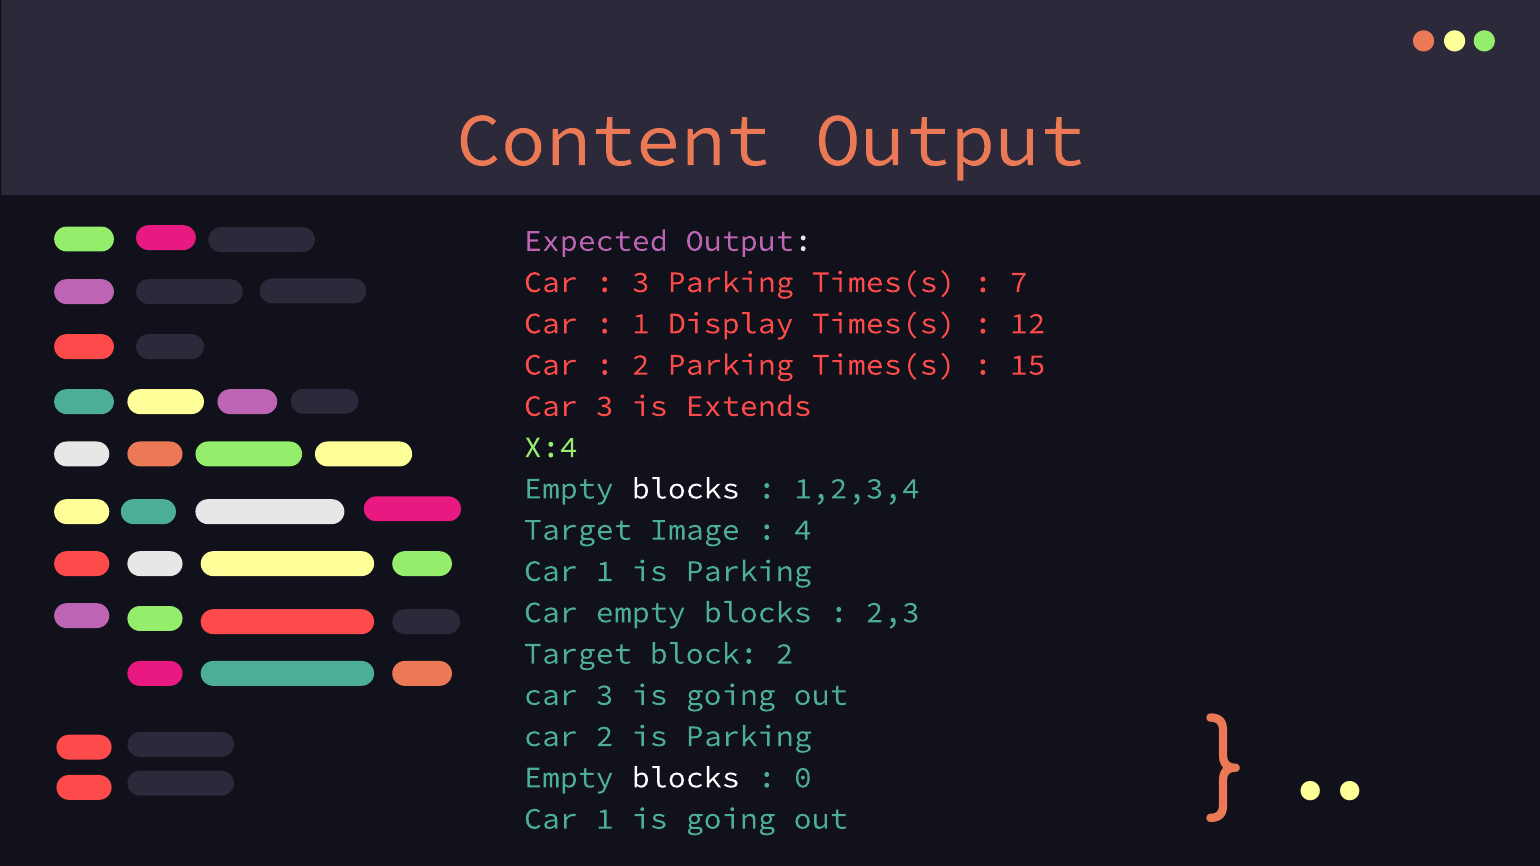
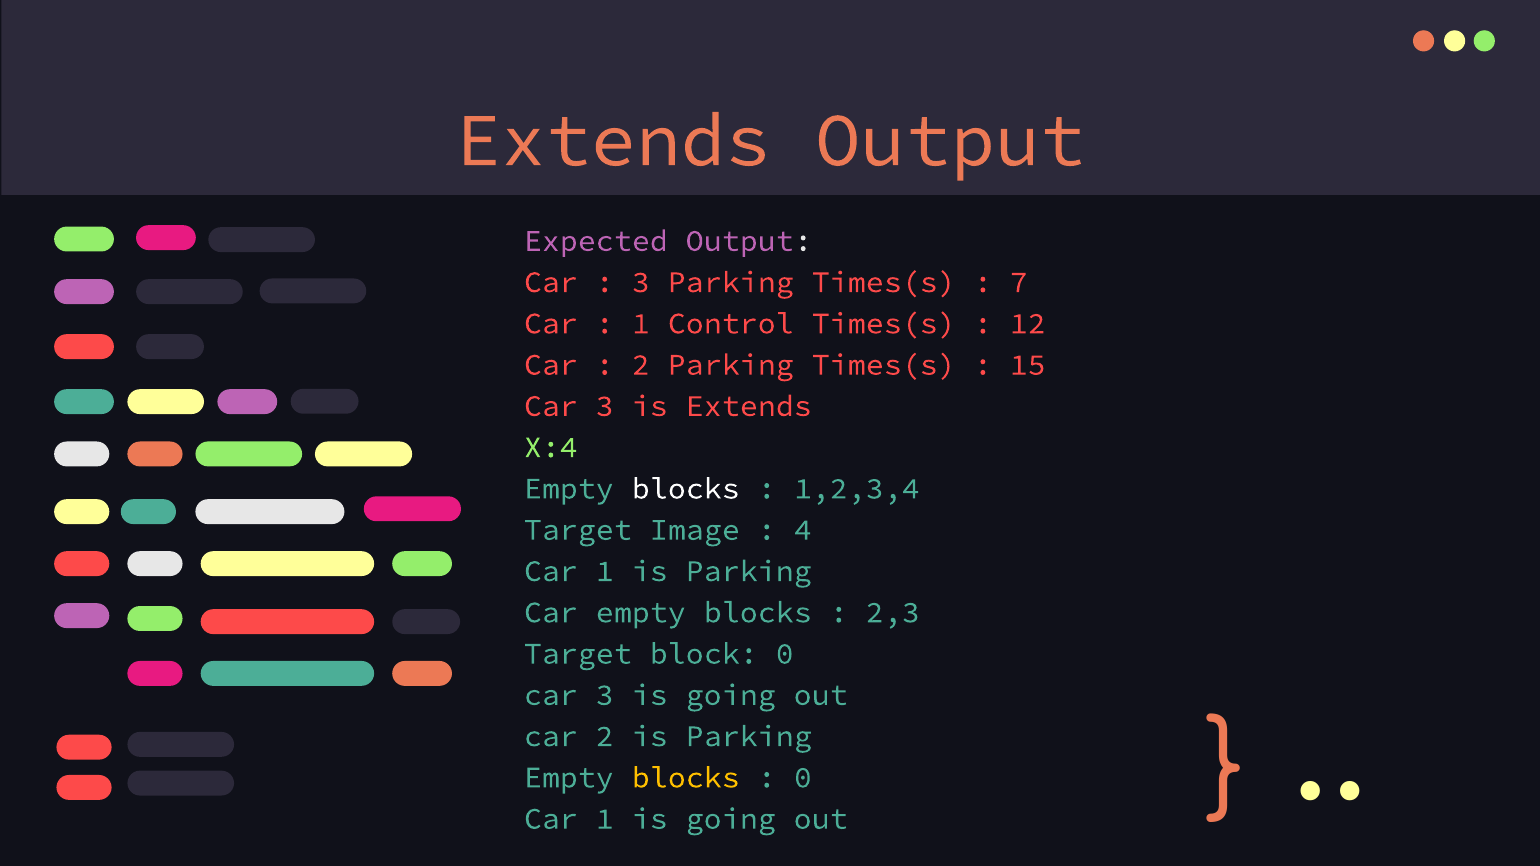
Content: Content -> Extends (613, 141)
Display: Display -> Control (731, 324)
block 2: 2 -> 0 (785, 654)
blocks colour: white -> yellow (686, 778)
